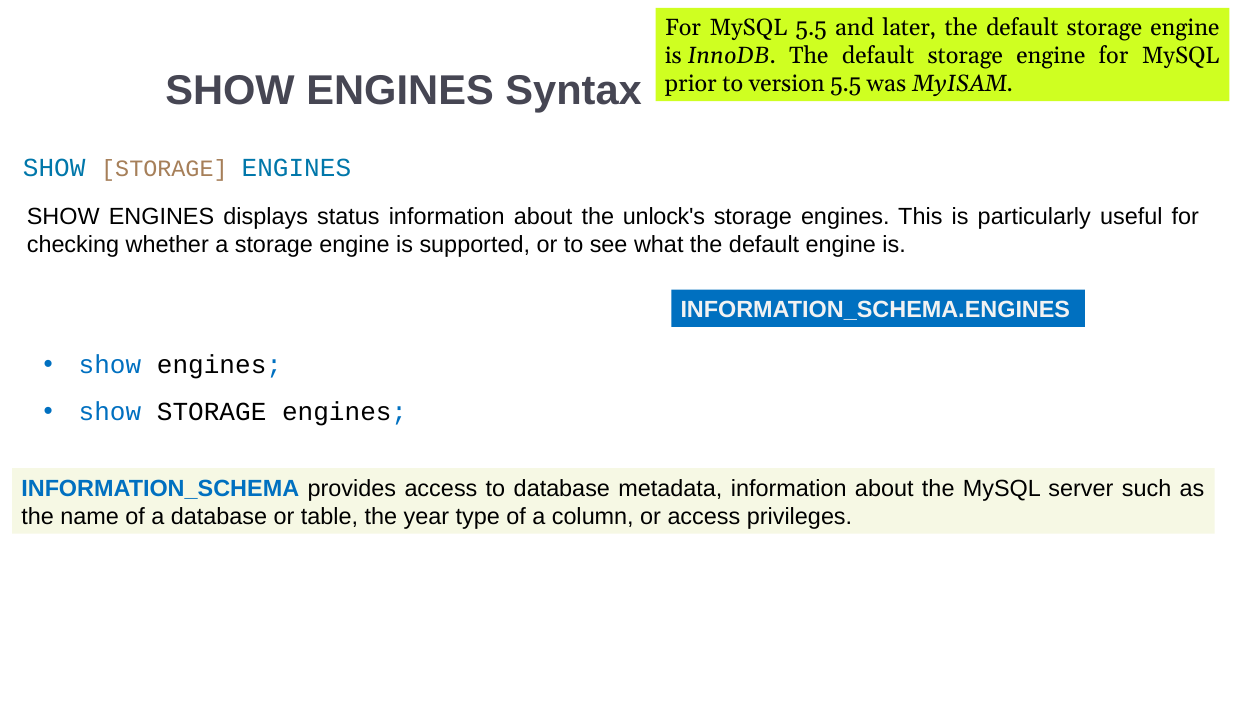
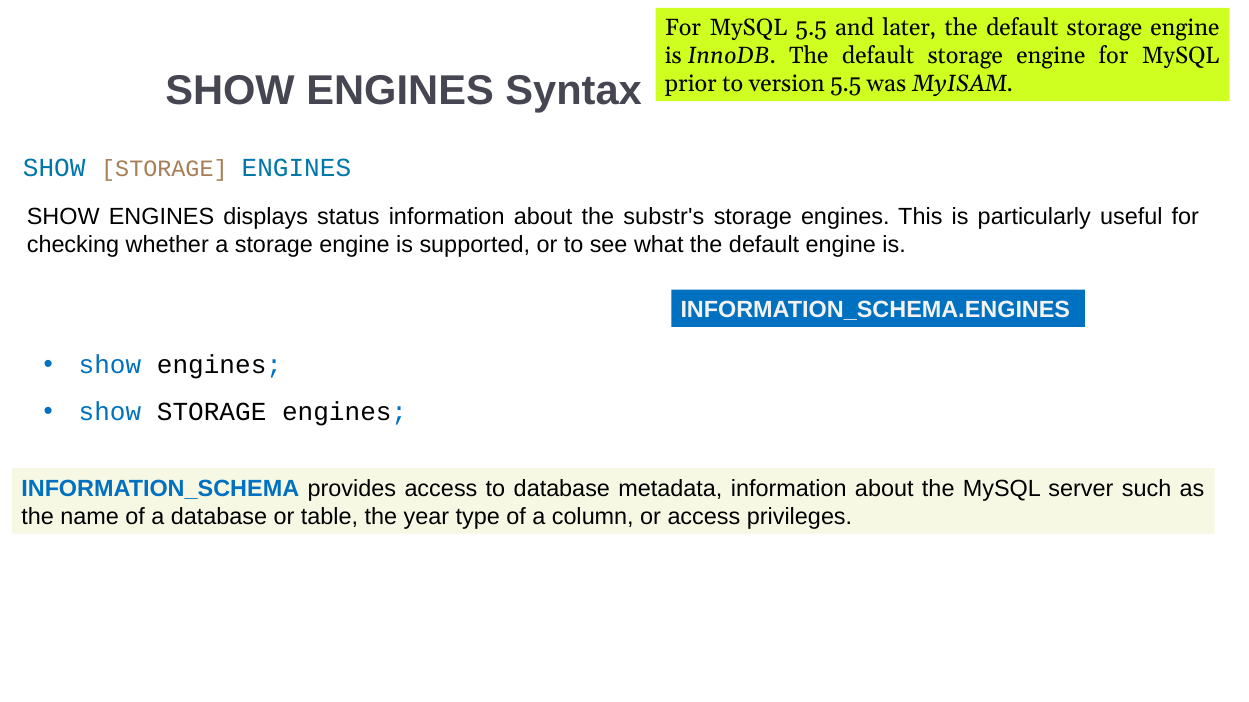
unlock's: unlock's -> substr's (664, 217)
